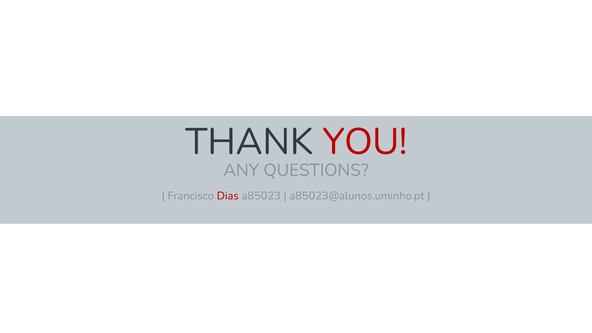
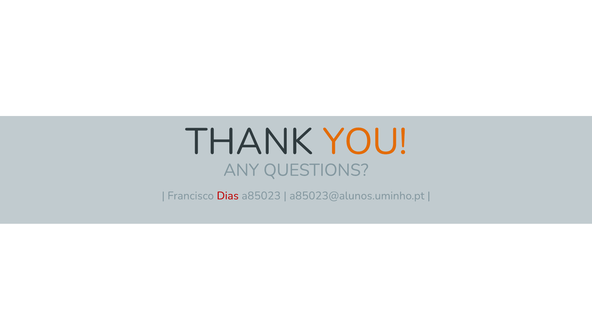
YOU colour: red -> orange (365, 142)
